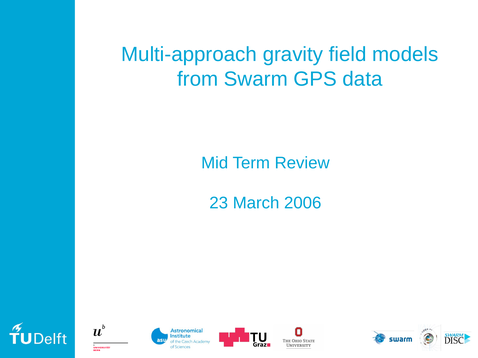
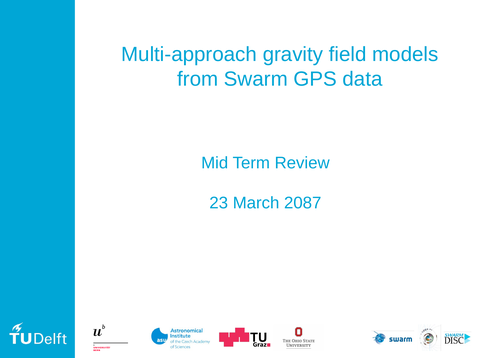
2006: 2006 -> 2087 (303, 203)
